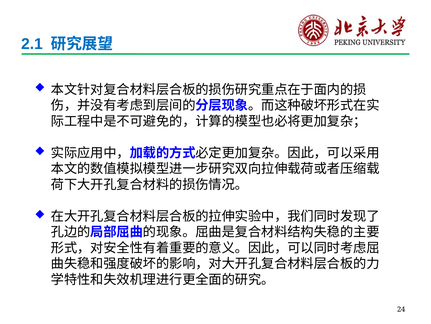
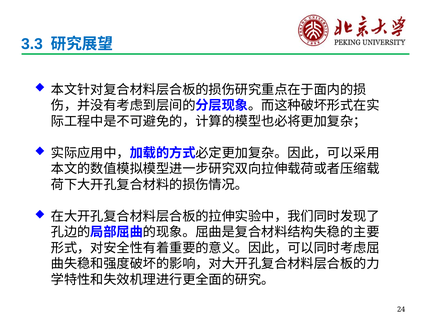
2.1: 2.1 -> 3.3 (32, 44)
